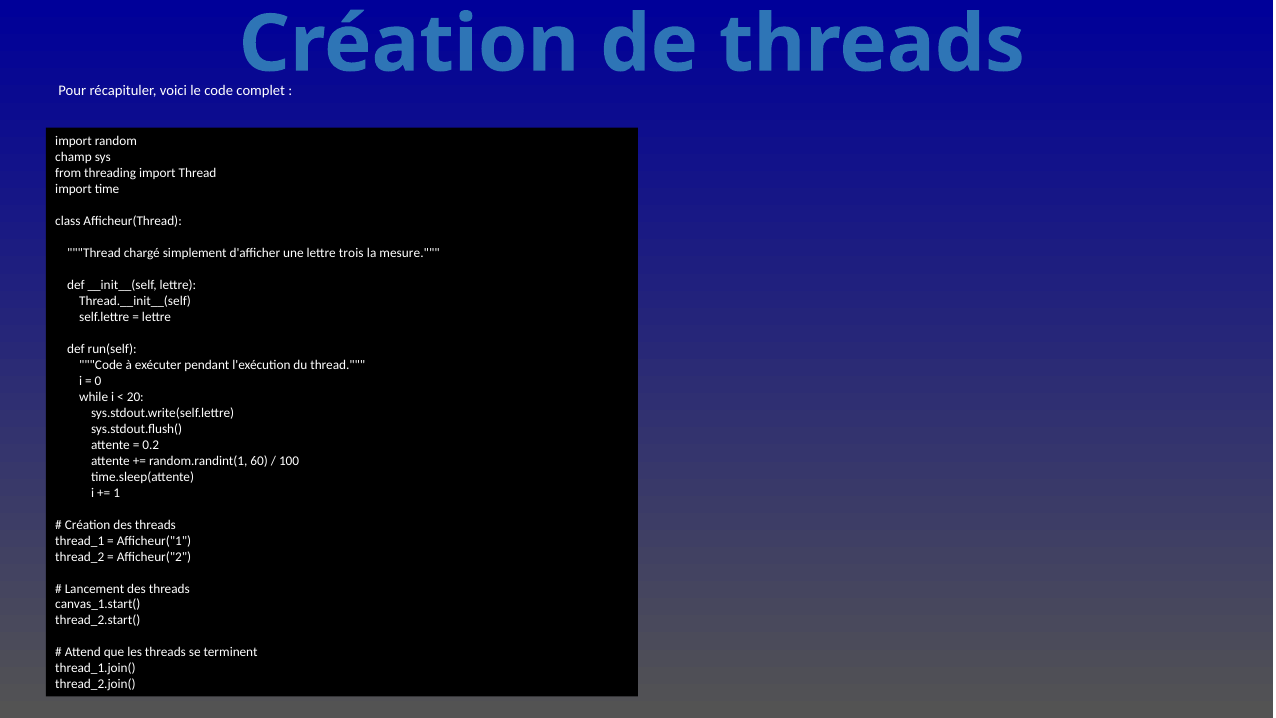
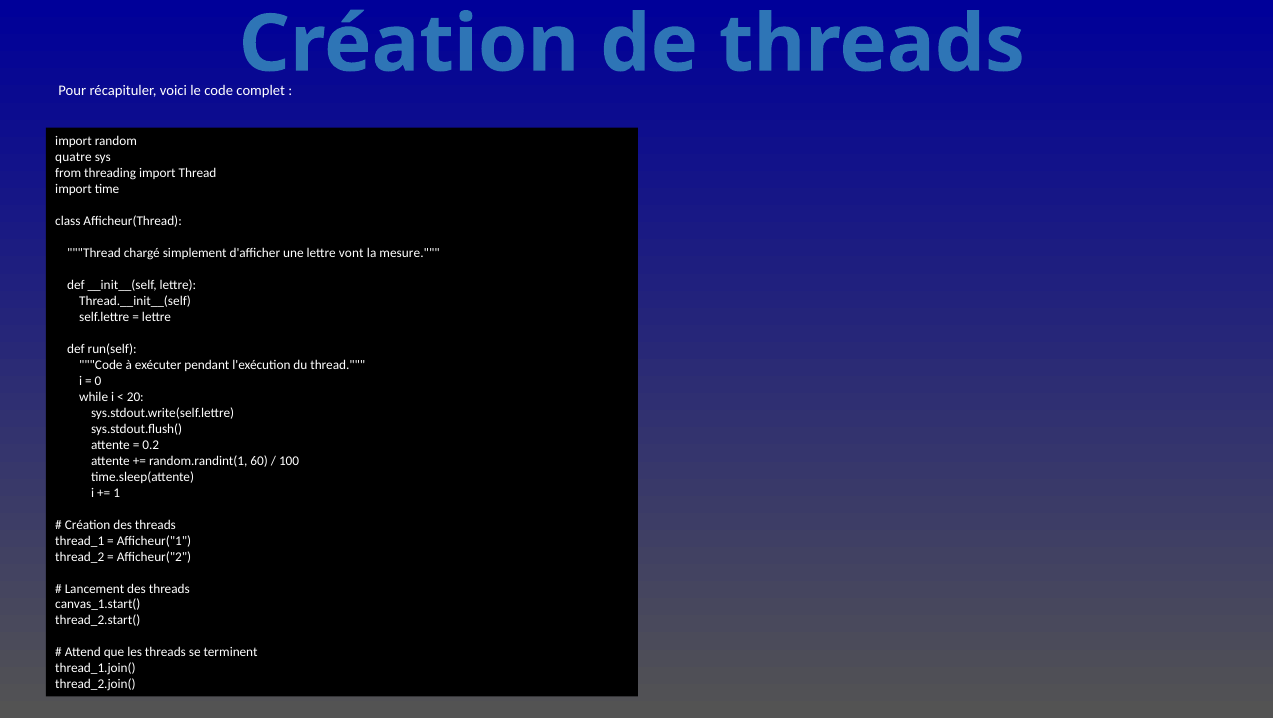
champ: champ -> quatre (73, 157)
trois: trois -> vont (351, 253)
